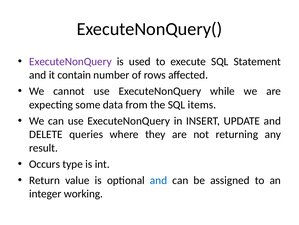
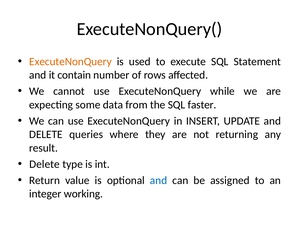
ExecuteNonQuery colour: purple -> orange (70, 61)
items: items -> faster (202, 104)
Occurs: Occurs -> Delete (45, 164)
